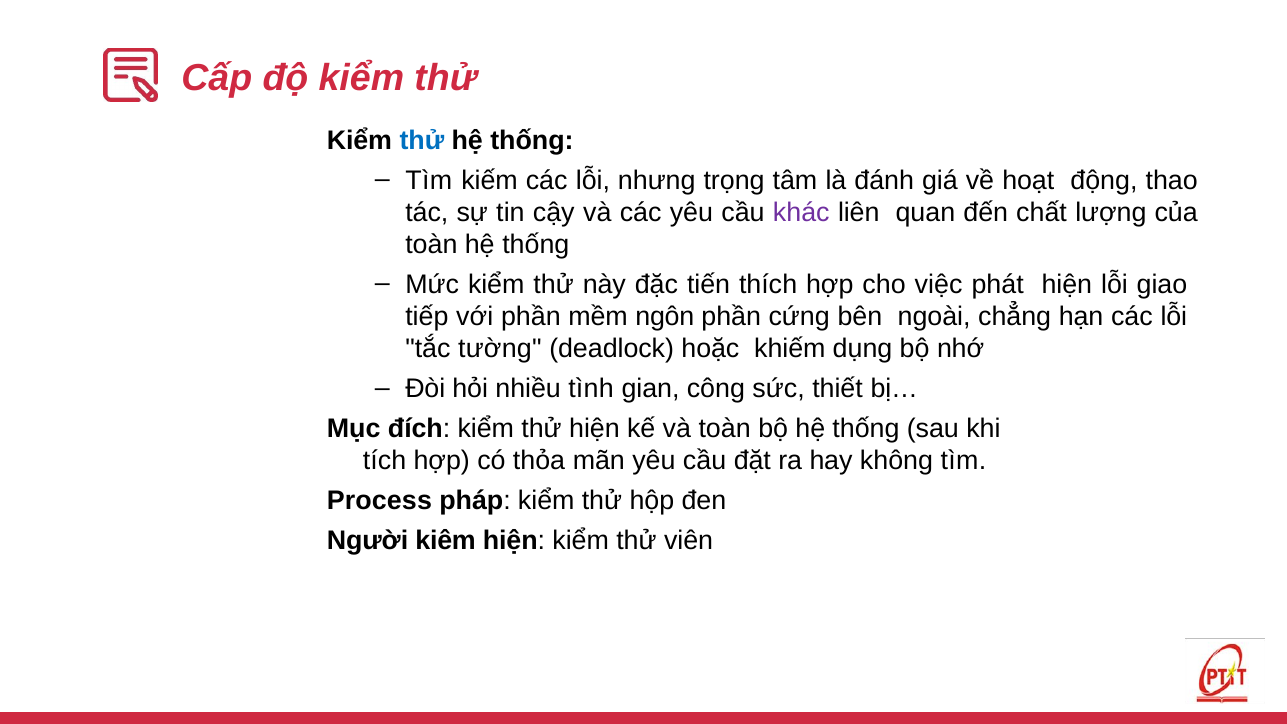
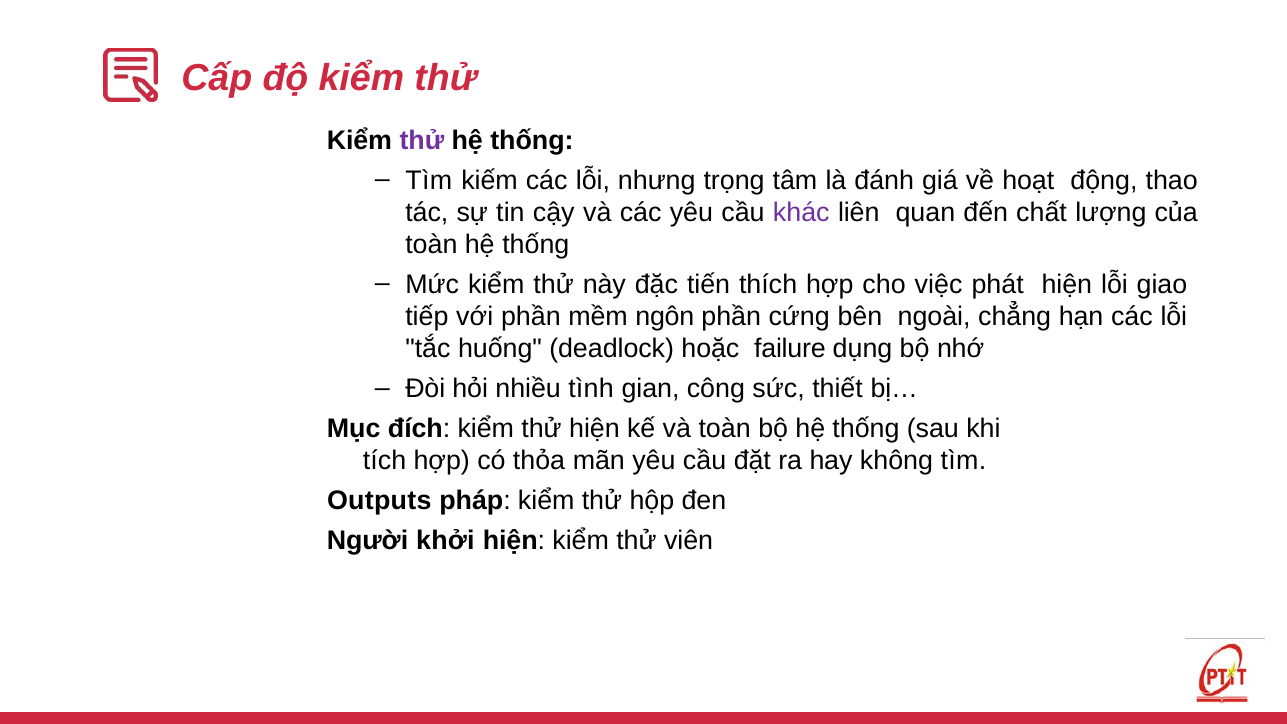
thử colour: blue -> purple (422, 140)
tường: tường -> huống (500, 349)
khiếm: khiếm -> failure (790, 349)
Process: Process -> Outputs (379, 501)
kiêm: kiêm -> khởi (445, 541)
